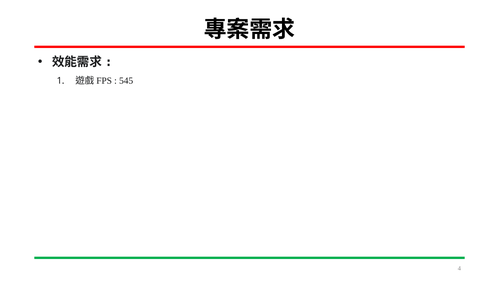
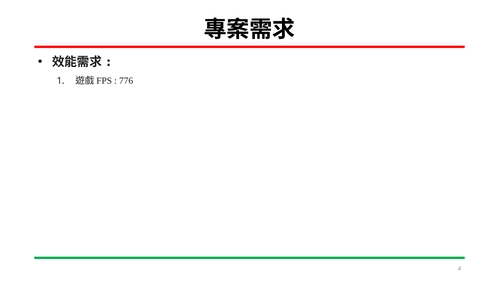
545: 545 -> 776 (126, 81)
